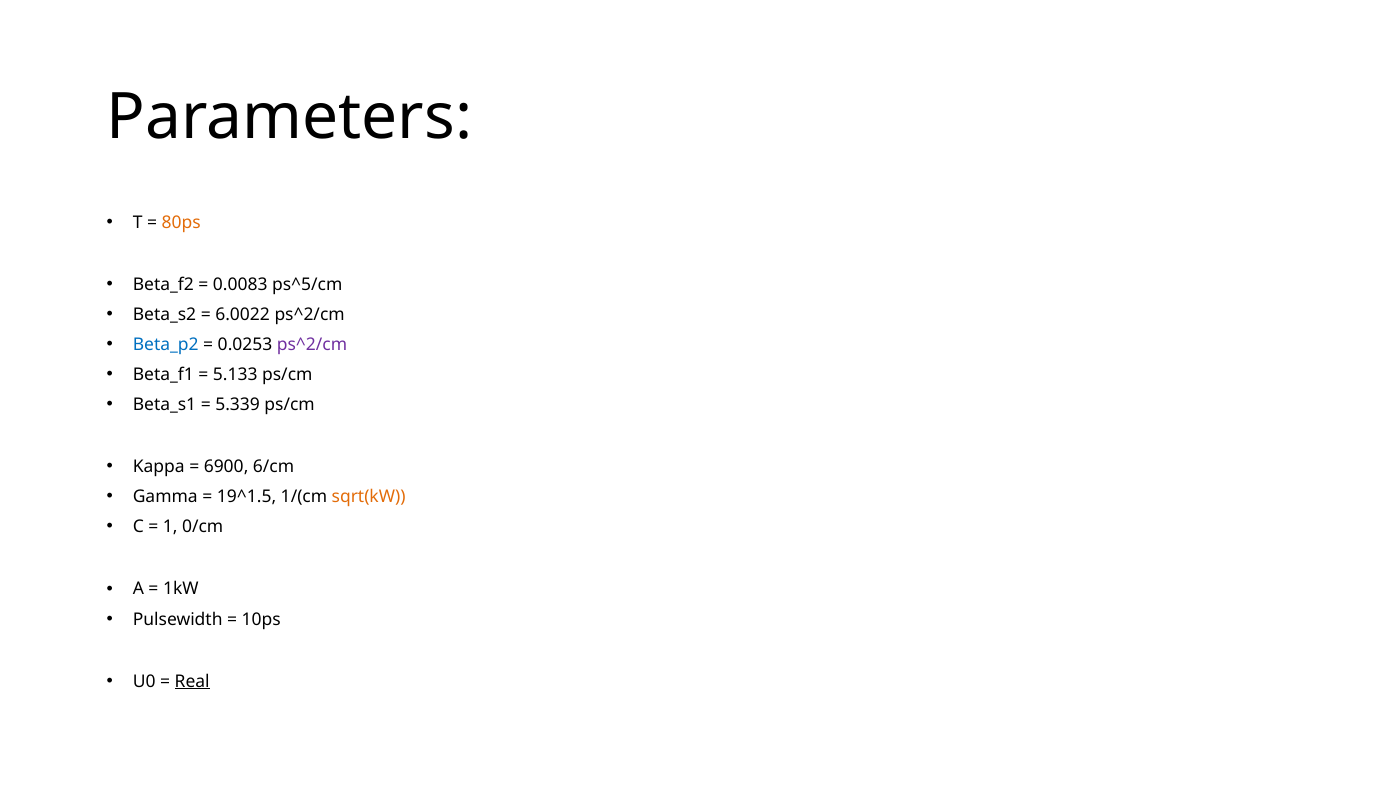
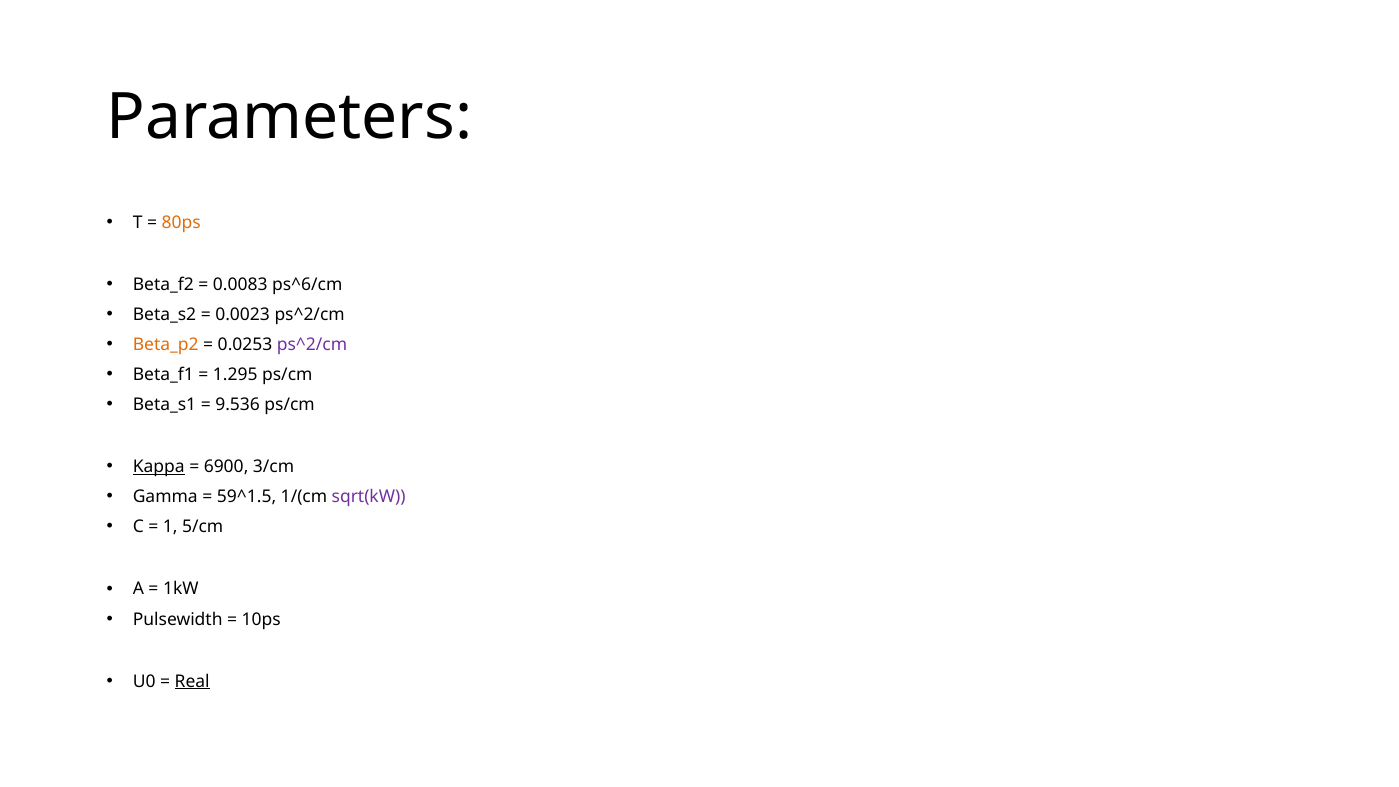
ps^5/cm: ps^5/cm -> ps^6/cm (307, 285)
6.0022: 6.0022 -> 0.0023 (243, 315)
Beta_p2 colour: blue -> orange (166, 345)
5.133: 5.133 -> 1.295 (235, 375)
5.339: 5.339 -> 9.536 (238, 405)
Kappa underline: none -> present (159, 467)
6/cm: 6/cm -> 3/cm (274, 467)
19^1.5: 19^1.5 -> 59^1.5 (247, 497)
sqrt(kW colour: orange -> purple (369, 497)
0/cm: 0/cm -> 5/cm (203, 527)
